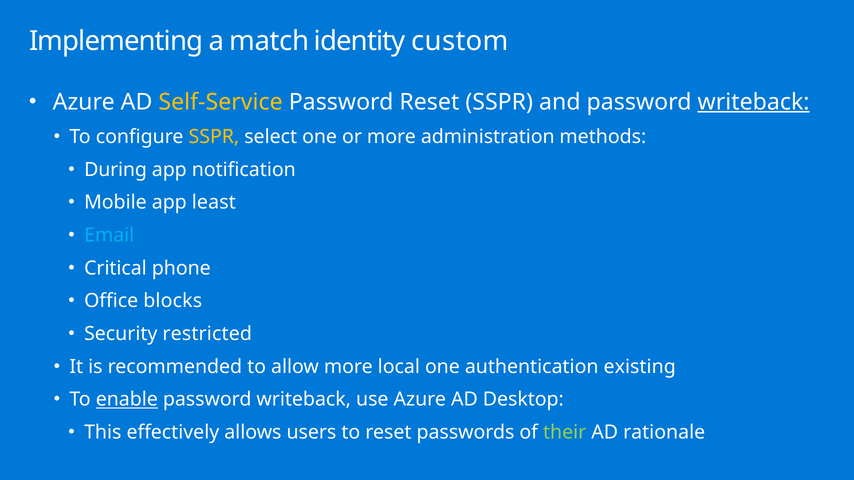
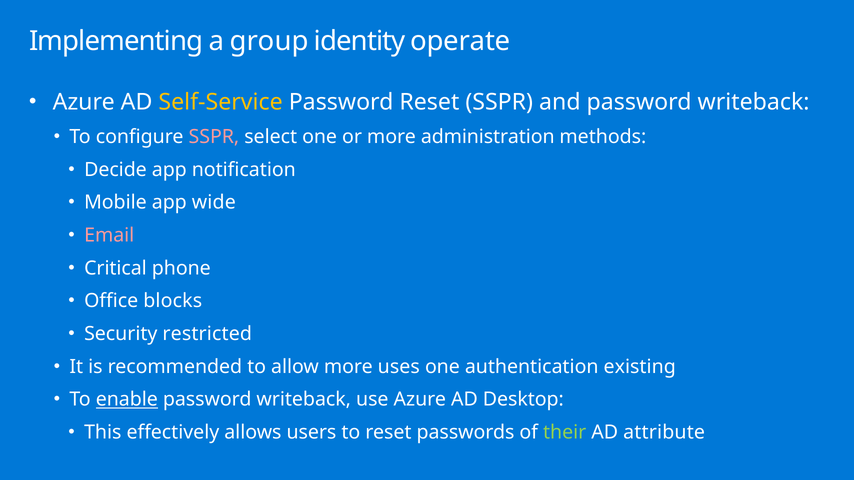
match: match -> group (269, 41)
custom: custom -> operate (460, 41)
writeback underline: present -> none (754, 102)
SSPR colour: yellow -> pink (214, 137)
During: During -> Decide (115, 170)
least: least -> wide (214, 203)
Email colour: light blue -> pink (109, 235)
local: local -> uses (399, 367)
rationale: rationale -> attribute (664, 433)
